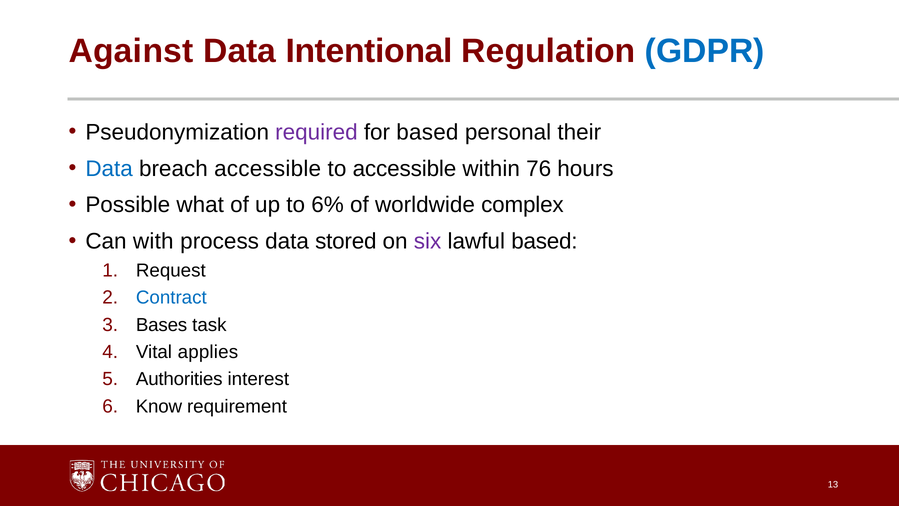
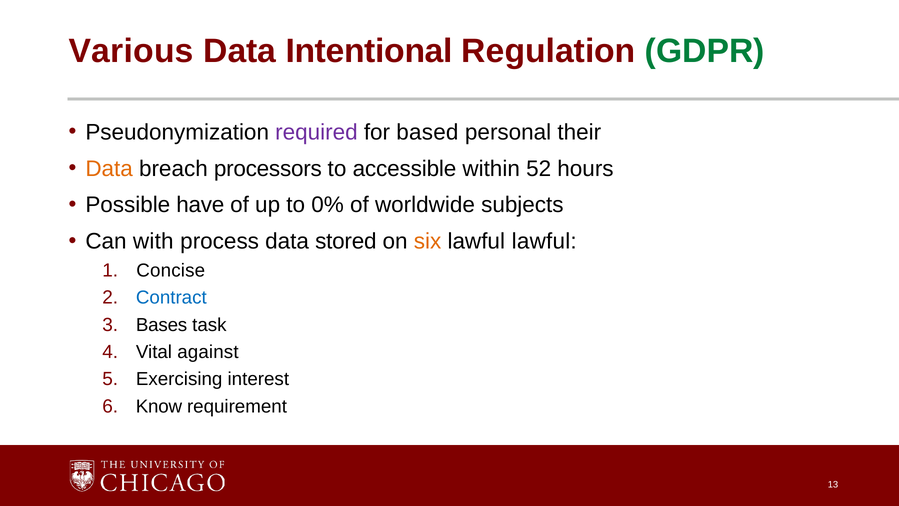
Against: Against -> Various (131, 51)
GDPR colour: blue -> green (705, 51)
Data colour: blue -> orange (109, 169)
breach accessible: accessible -> processors (268, 169)
76: 76 -> 52 (539, 169)
what: what -> have (200, 205)
6%: 6% -> 0% (328, 205)
complex: complex -> subjects (522, 205)
six colour: purple -> orange (428, 241)
lawful based: based -> lawful (544, 241)
Request: Request -> Concise (171, 270)
applies: applies -> against (208, 352)
Authorities: Authorities -> Exercising (179, 379)
